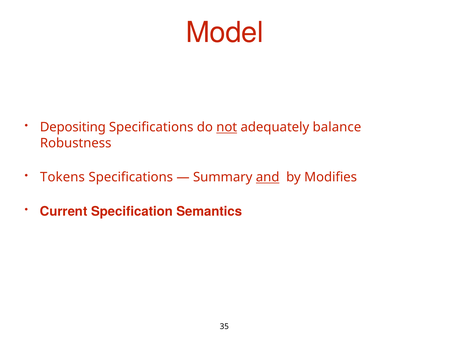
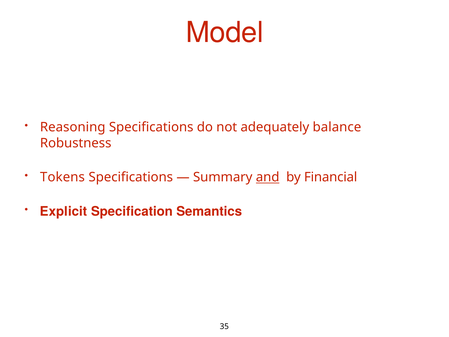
Depositing: Depositing -> Reasoning (73, 127)
not underline: present -> none (227, 127)
Modifies: Modifies -> Financial (331, 177)
Current: Current -> Explicit (64, 211)
